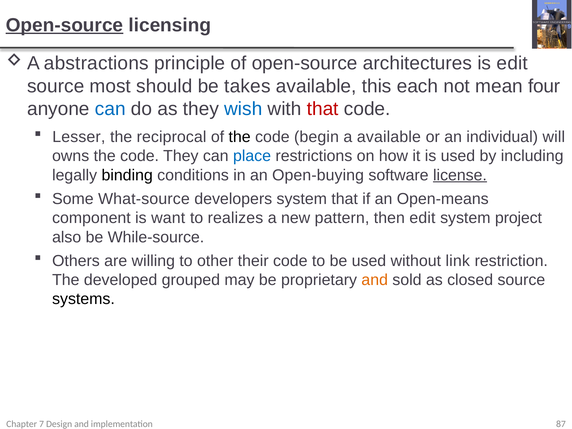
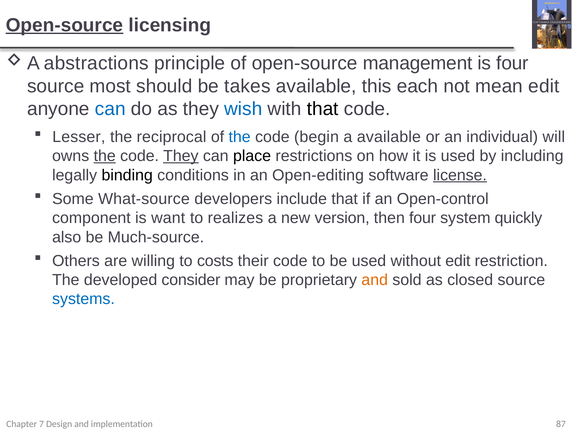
architectures: architectures -> management (418, 63)
is edit: edit -> four (512, 63)
mean four: four -> edit (544, 86)
that colour: red -> black (323, 109)
the colour: black -> blue (240, 137)
the underline: none -> present (105, 156)
They underline: none -> present (181, 156)
place colour: blue -> black (252, 156)
Open-buying: Open-buying -> Open-editing (318, 175)
developers system: system -> include (302, 199)
Open-means: Open-means -> Open-control (443, 199)
pattern: pattern -> version (342, 218)
then edit: edit -> four (423, 218)
project: project -> quickly (518, 218)
While-source: While-source -> Much-source (156, 237)
other: other -> costs (215, 261)
without link: link -> edit (458, 261)
grouped: grouped -> consider (191, 280)
systems colour: black -> blue (83, 299)
